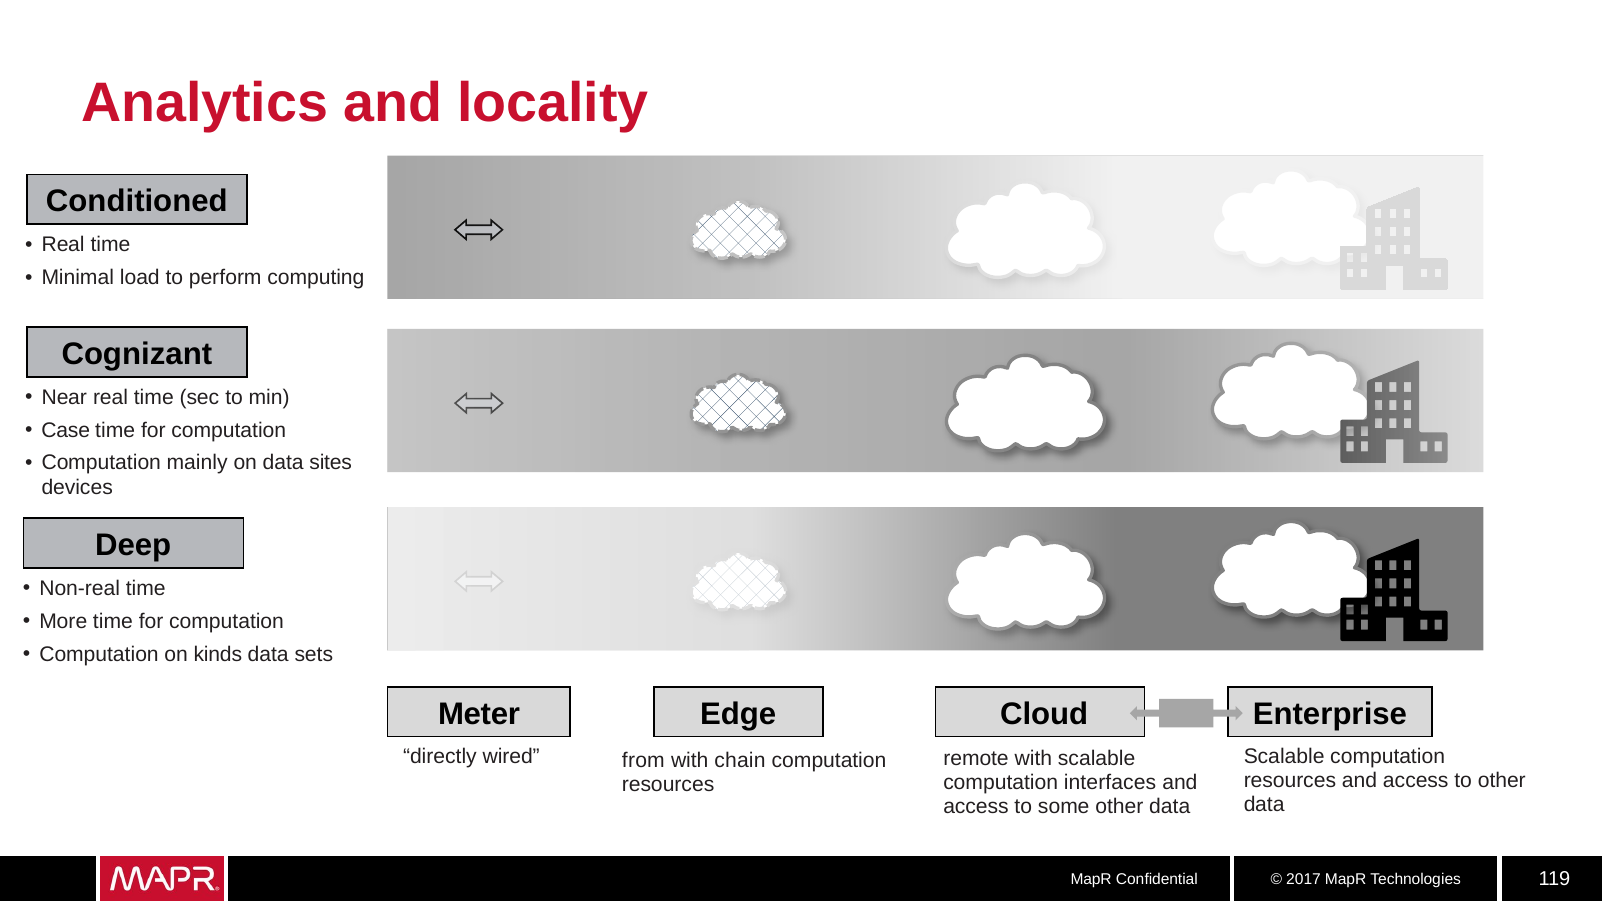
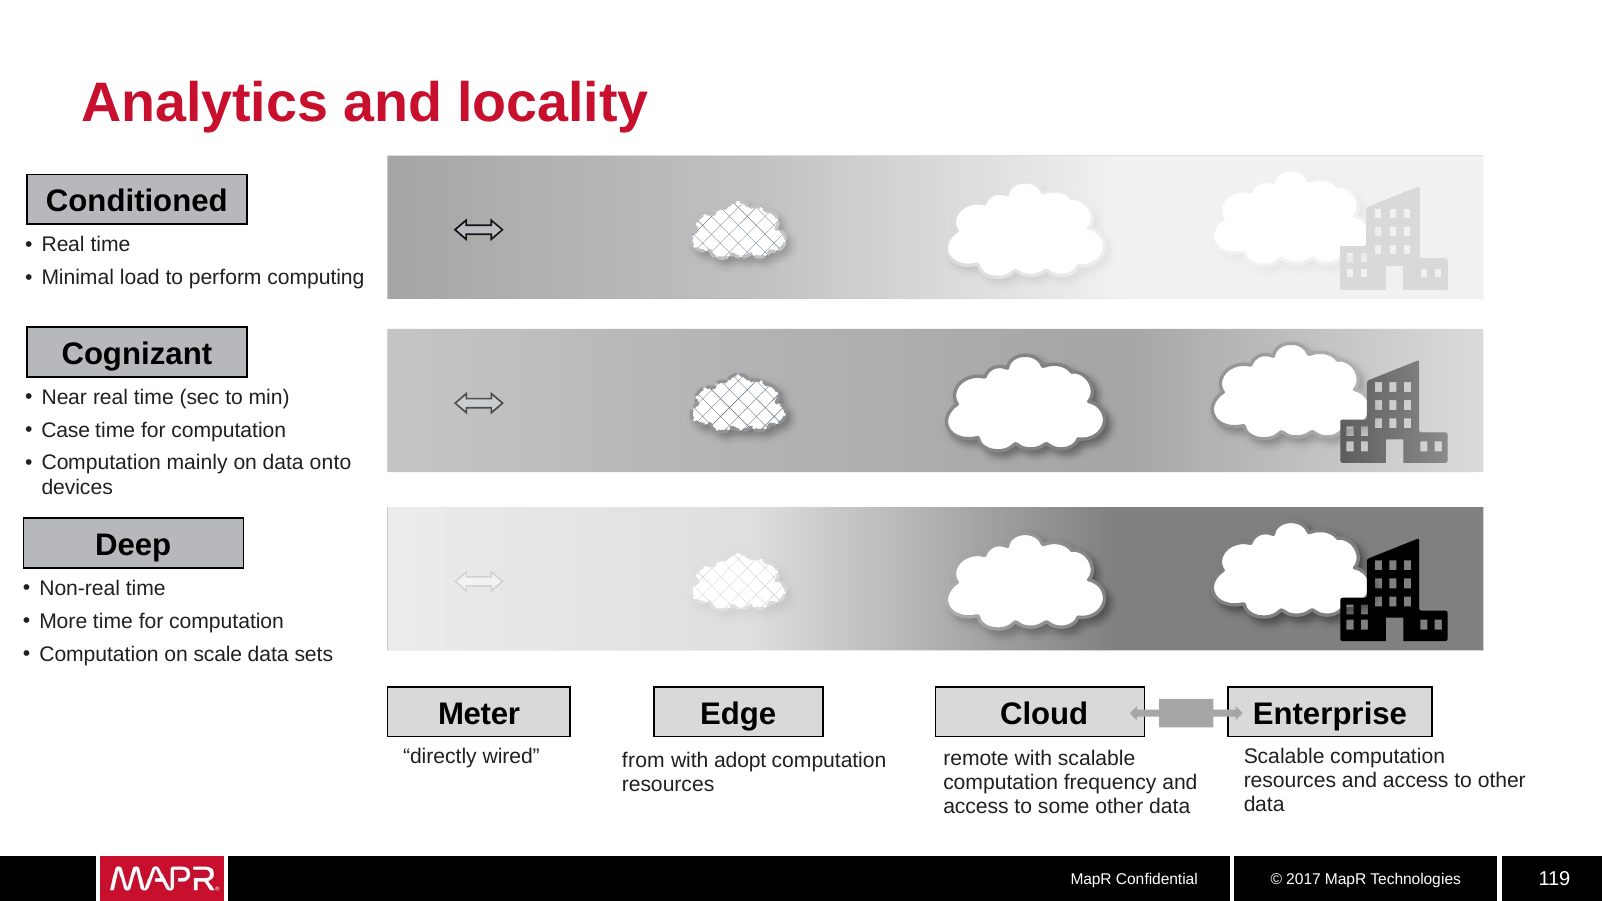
sites: sites -> onto (330, 463)
kinds: kinds -> scale (218, 654)
chain: chain -> adopt (740, 761)
interfaces: interfaces -> frequency (1110, 783)
